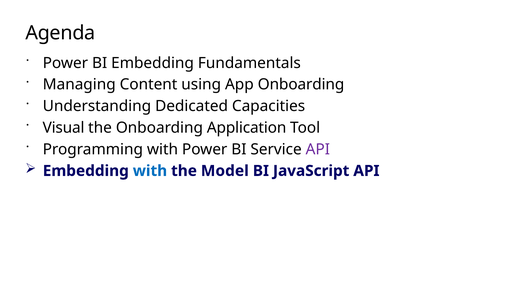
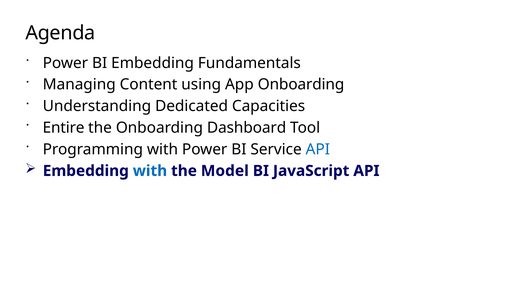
Visual: Visual -> Entire (64, 127)
Application: Application -> Dashboard (247, 127)
API colour: purple -> blue (318, 149)
